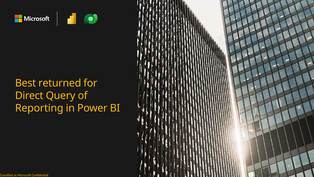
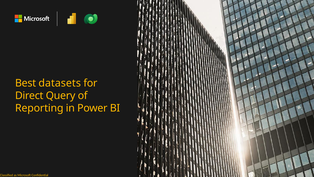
returned: returned -> datasets (60, 83)
